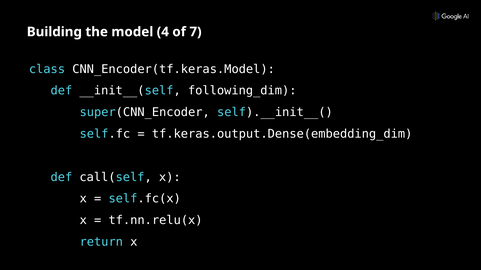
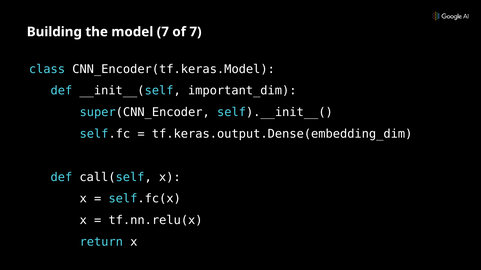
model 4: 4 -> 7 (163, 32)
following_dim: following_dim -> important_dim (242, 91)
